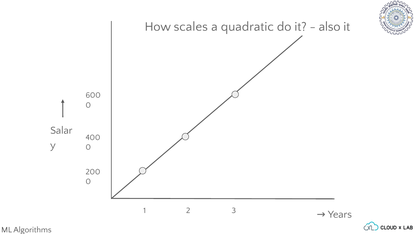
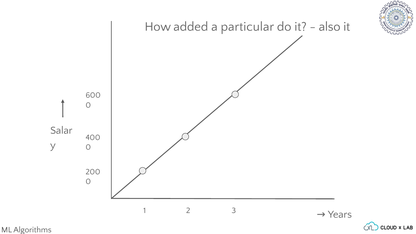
scales: scales -> added (191, 26)
quadratic: quadratic -> particular (247, 26)
